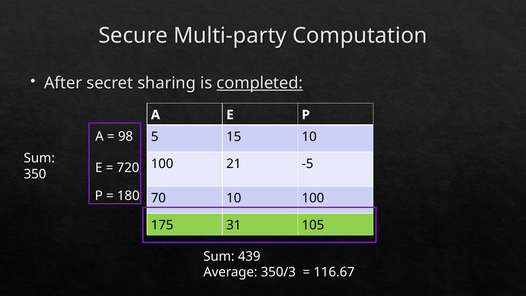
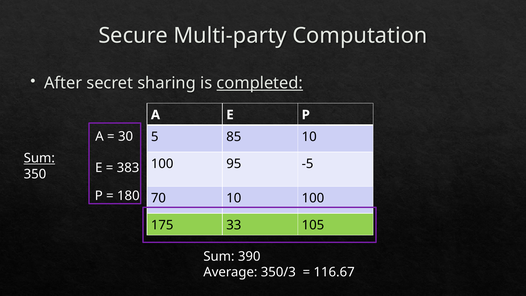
98: 98 -> 30 (126, 136)
15: 15 -> 85 (234, 137)
Sum underline: none -> present (39, 158)
21: 21 -> 95 (234, 164)
720: 720 -> 383 (128, 168)
31: 31 -> 33 (234, 225)
439: 439 -> 390 (249, 256)
